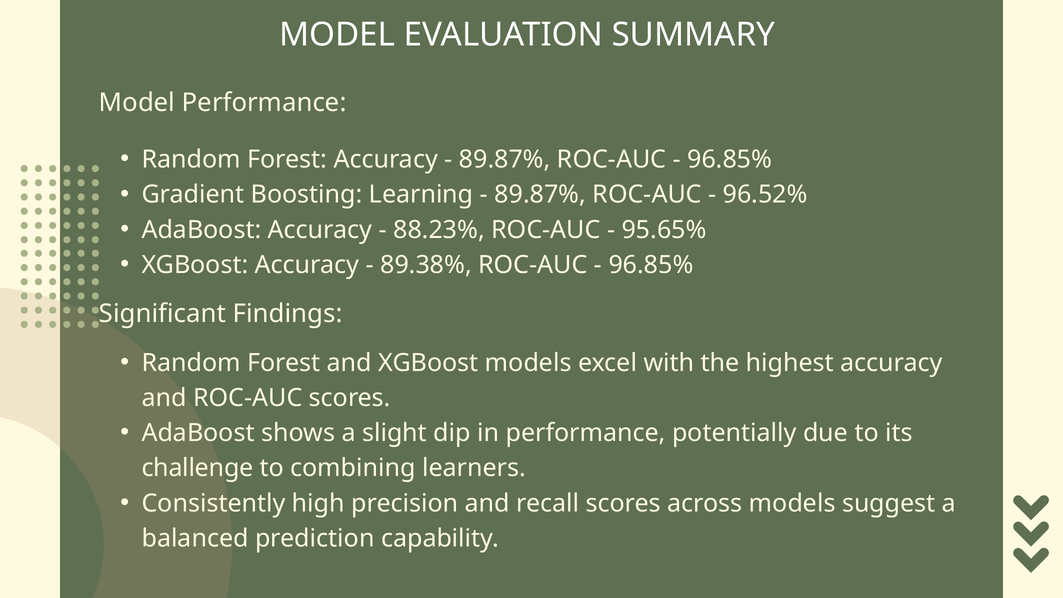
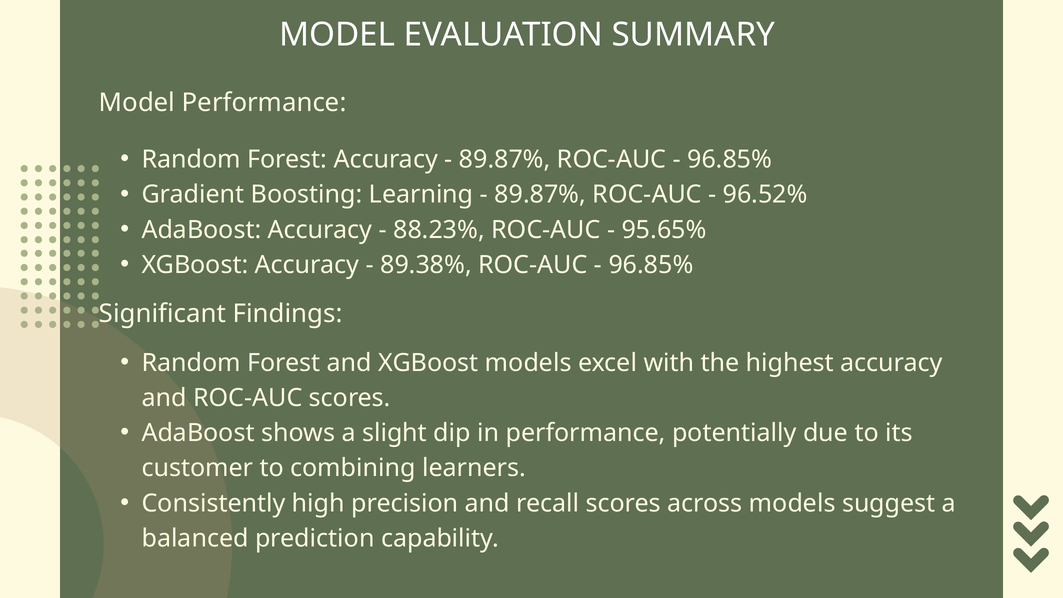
challenge: challenge -> customer (197, 468)
